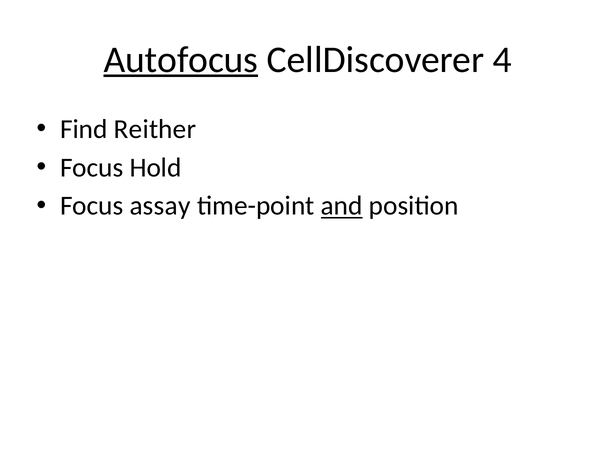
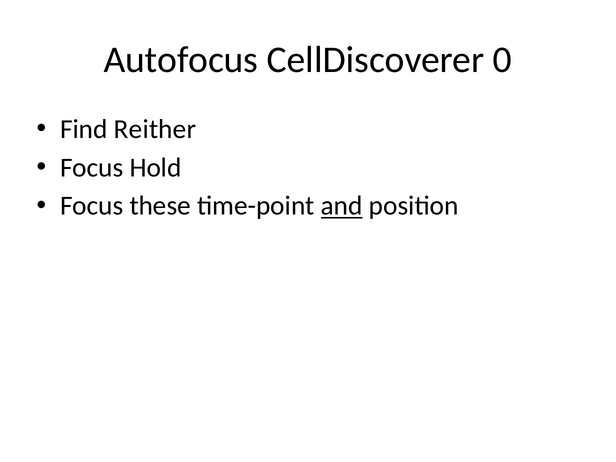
Autofocus underline: present -> none (181, 60)
4: 4 -> 0 (502, 60)
assay: assay -> these (160, 206)
